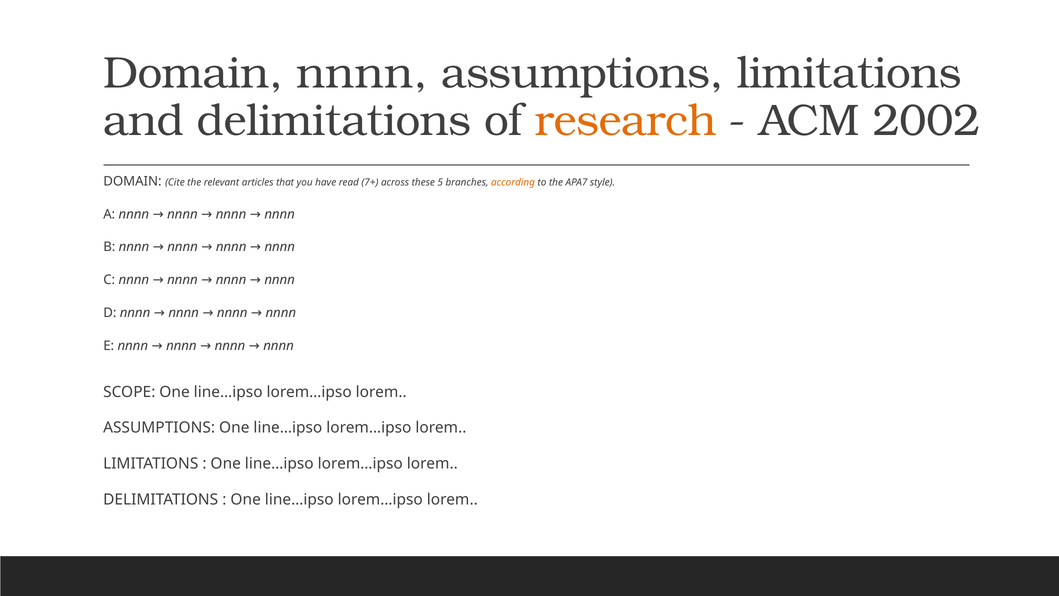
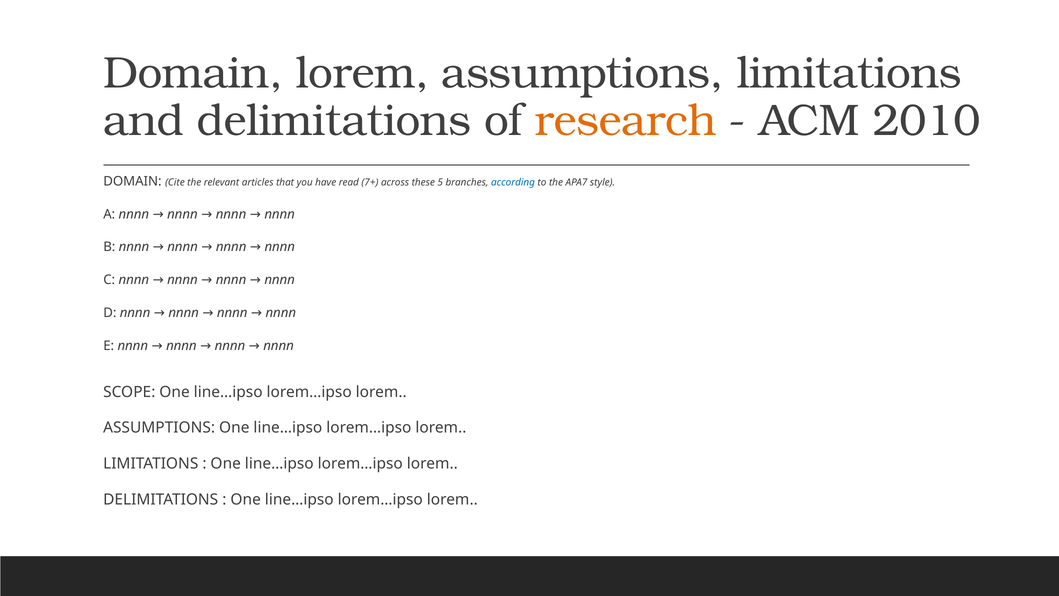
Domain nnnn: nnnn -> lorem (362, 73)
2002: 2002 -> 2010 (927, 121)
according colour: orange -> blue (513, 182)
